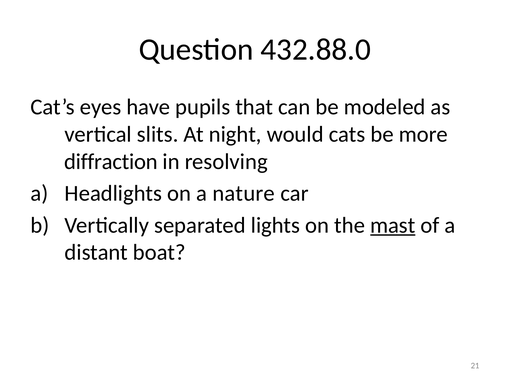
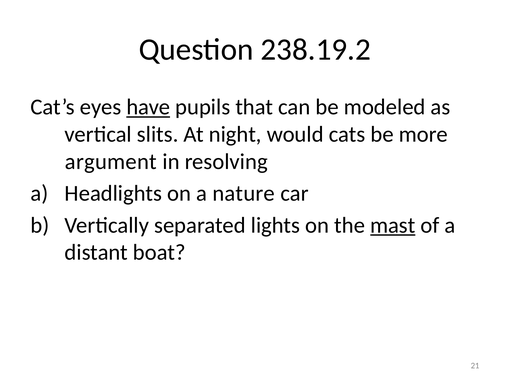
432.88.0: 432.88.0 -> 238.19.2 (316, 49)
have underline: none -> present (148, 107)
diffraction: diffraction -> argument (111, 161)
